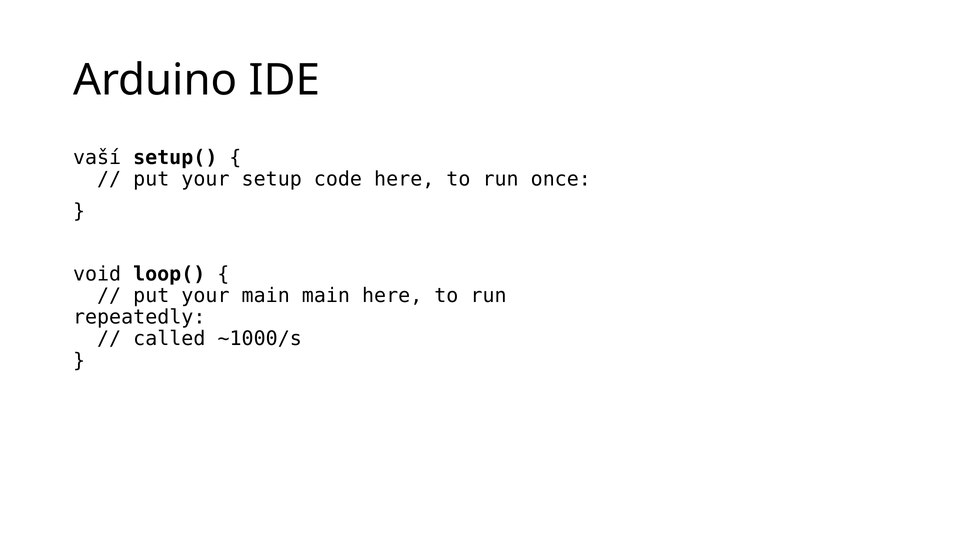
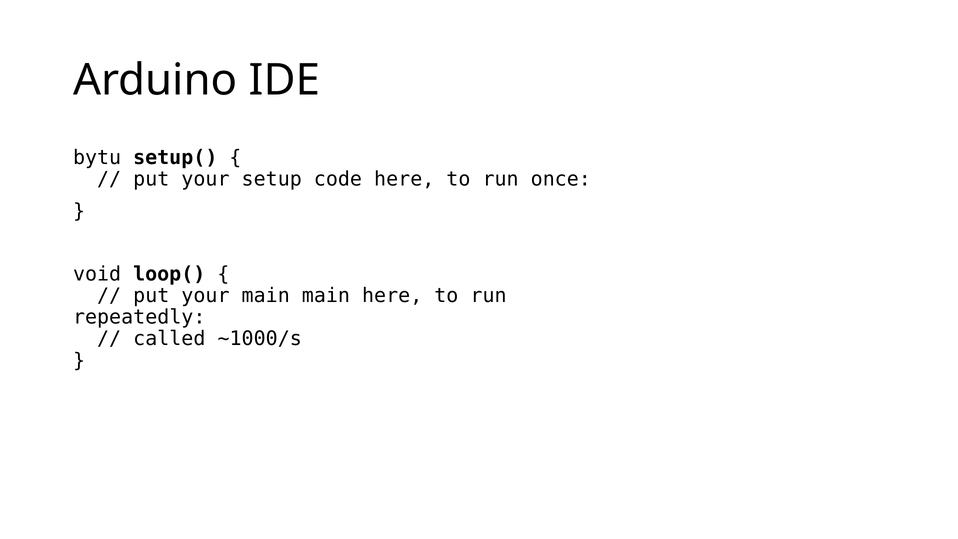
vaší: vaší -> bytu (97, 158)
